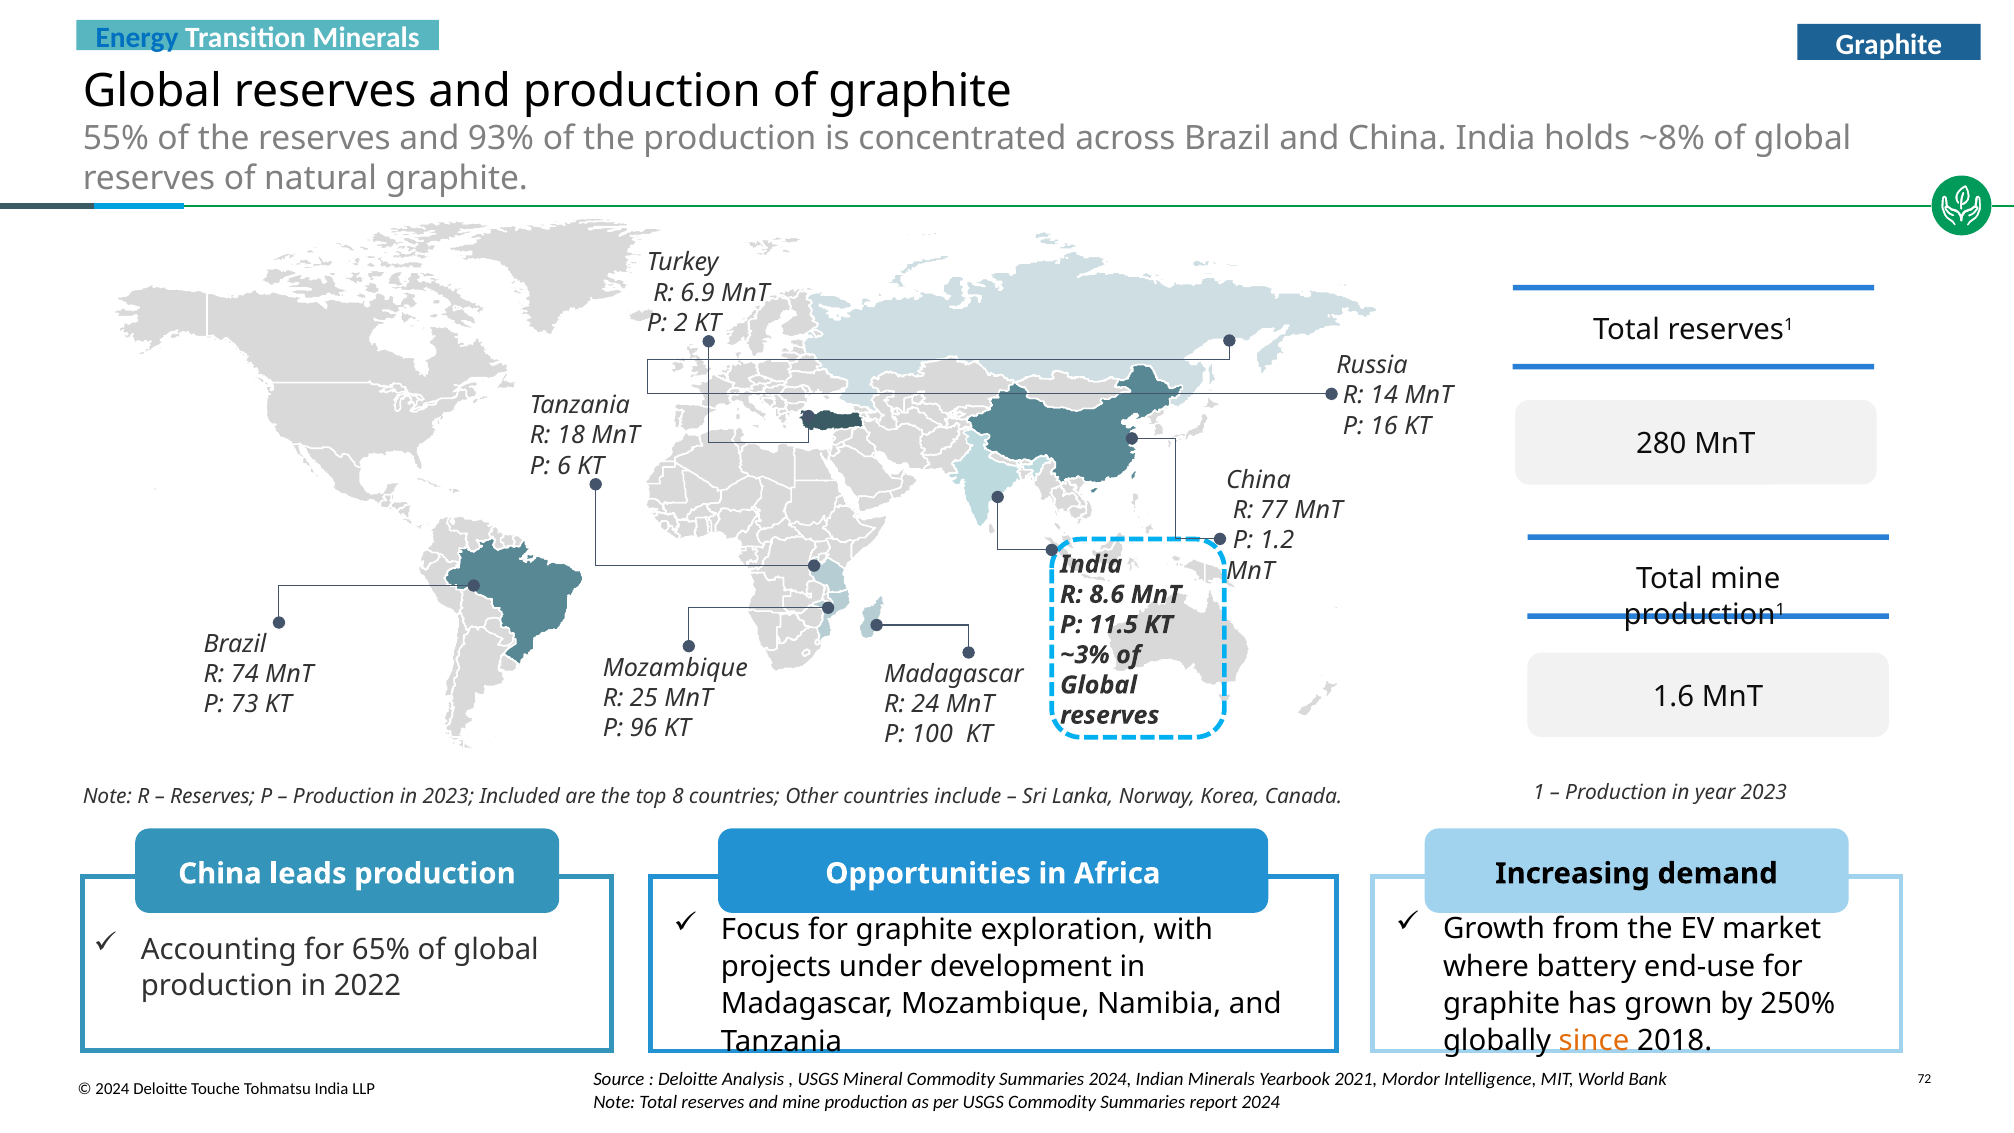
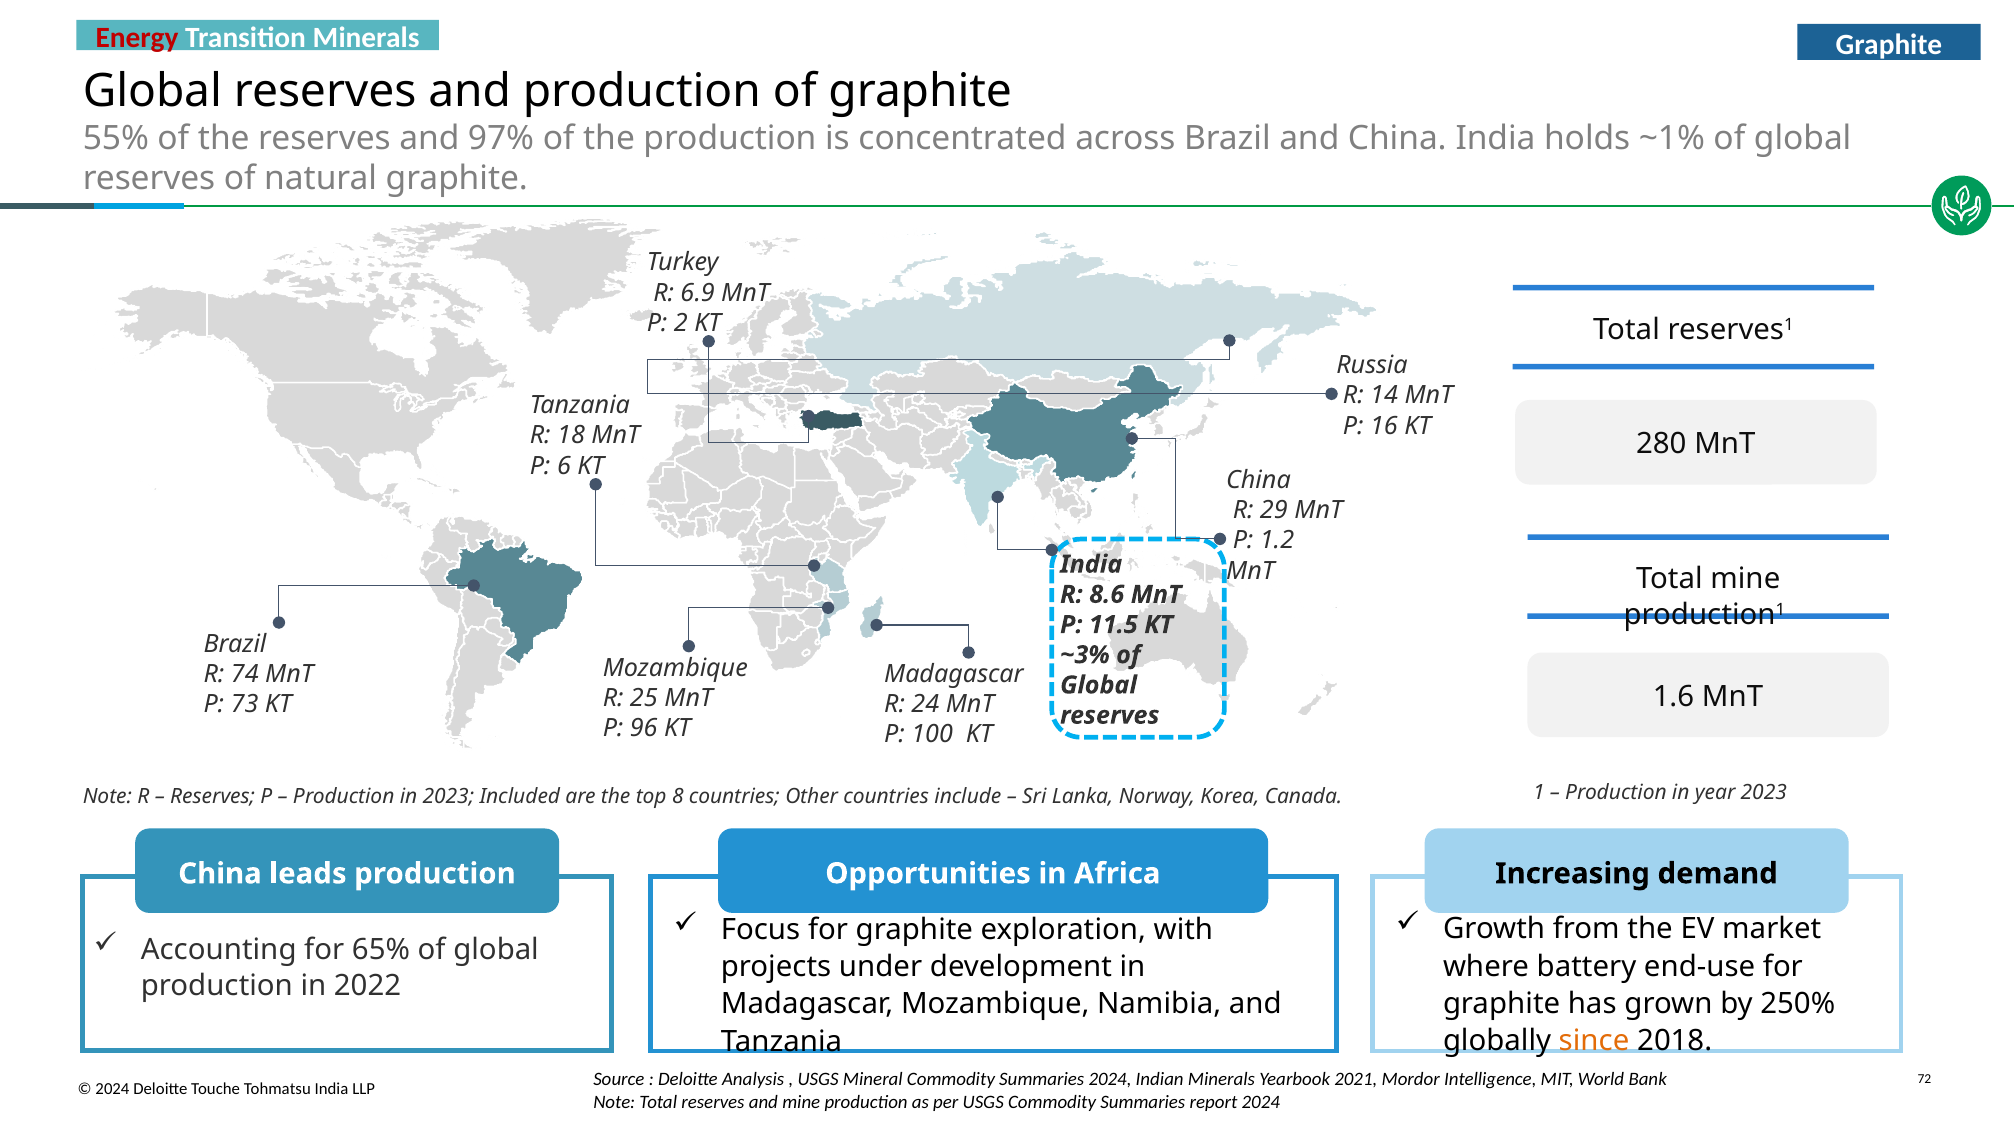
Energy colour: blue -> red (137, 38)
93%: 93% -> 97% (501, 138)
~8%: ~8% -> ~1% (1672, 138)
77: 77 -> 29 (1274, 510)
